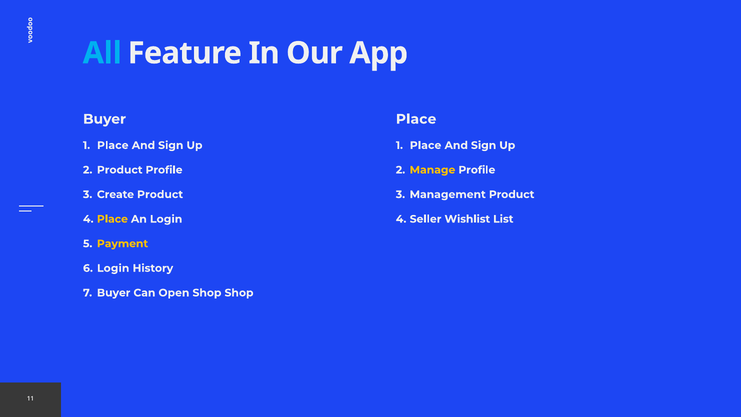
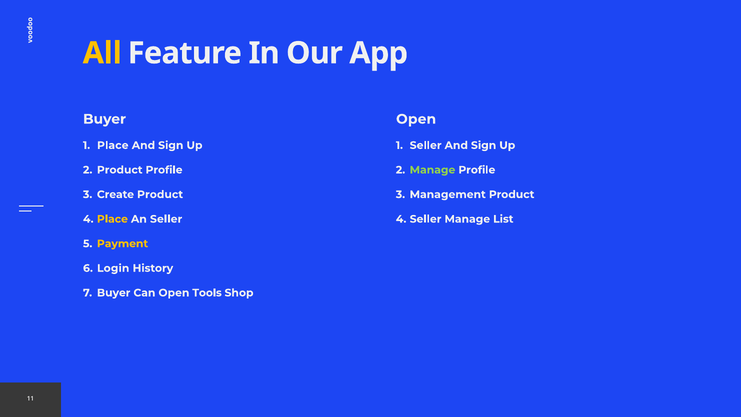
All colour: light blue -> yellow (102, 53)
Place: Place -> Open (416, 119)
Place: Place -> Seller (426, 145)
Manage colour: yellow -> light green (433, 170)
An Login: Login -> Seller (166, 219)
Seller Wishlist: Wishlist -> Manage (467, 219)
Open Shop: Shop -> Tools (207, 293)
